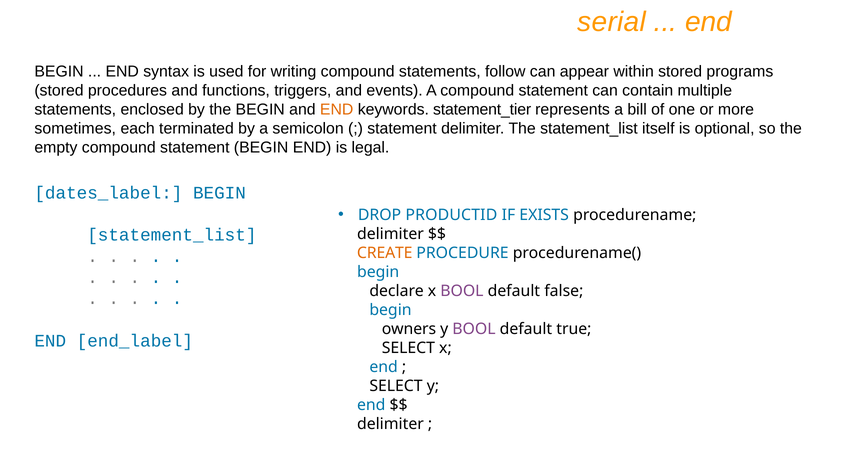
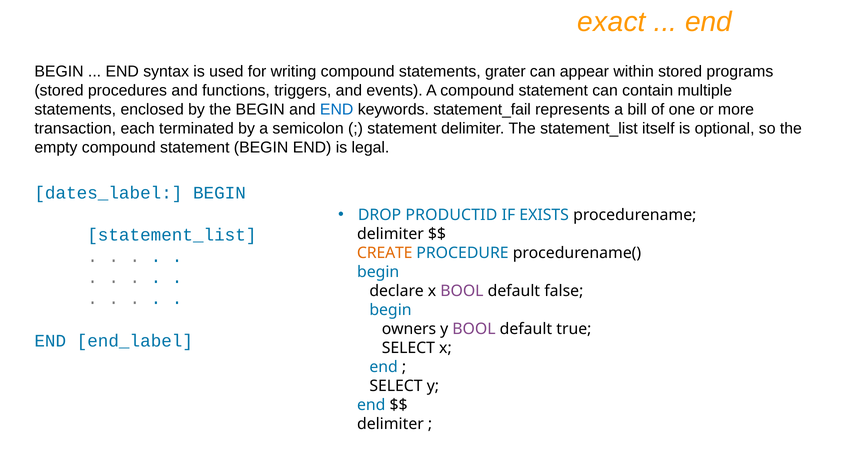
serial: serial -> exact (612, 22)
follow: follow -> grater (505, 72)
END colour: orange -> blue (337, 110)
statement_tier: statement_tier -> statement_fail (482, 110)
sometimes: sometimes -> transaction (75, 129)
